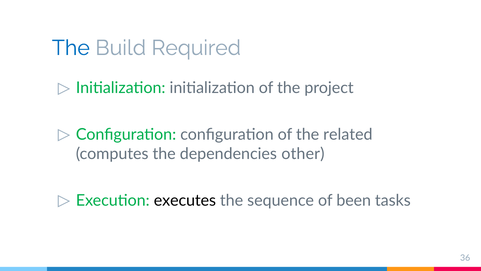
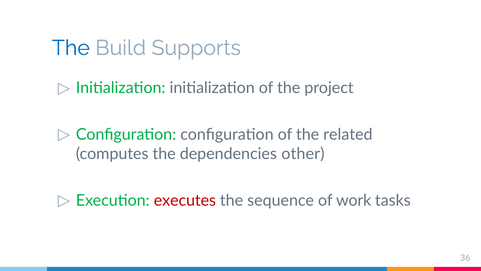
Required: Required -> Supports (196, 48)
executes colour: black -> red (185, 200)
been: been -> work (354, 200)
